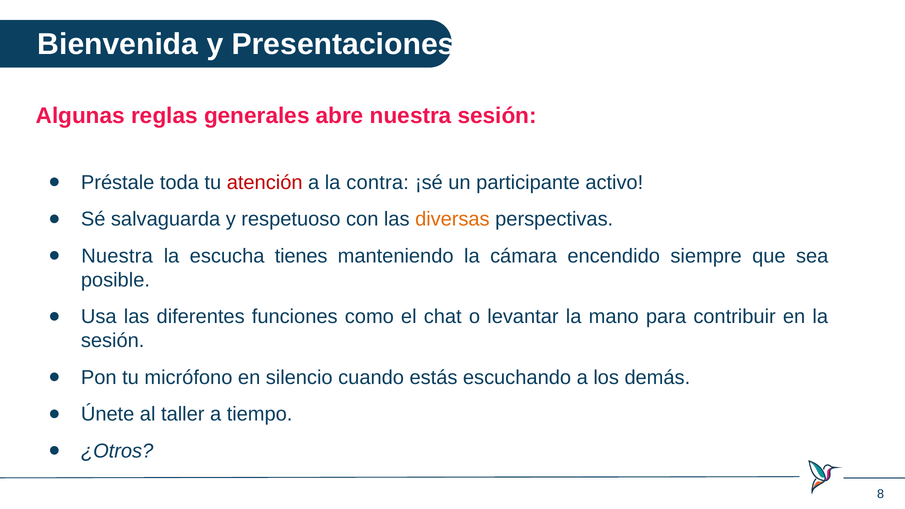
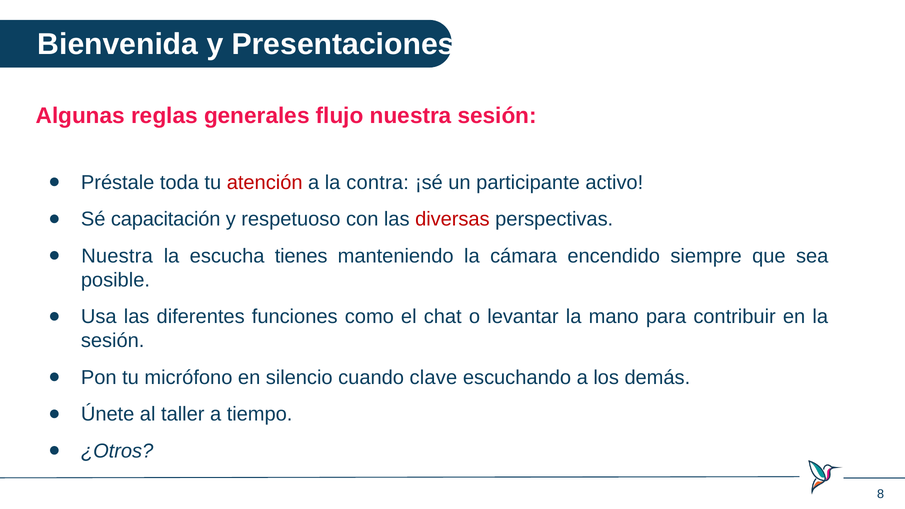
abre: abre -> flujo (340, 116)
salvaguarda: salvaguarda -> capacitación (166, 219)
diversas colour: orange -> red (452, 219)
estás: estás -> clave (433, 378)
